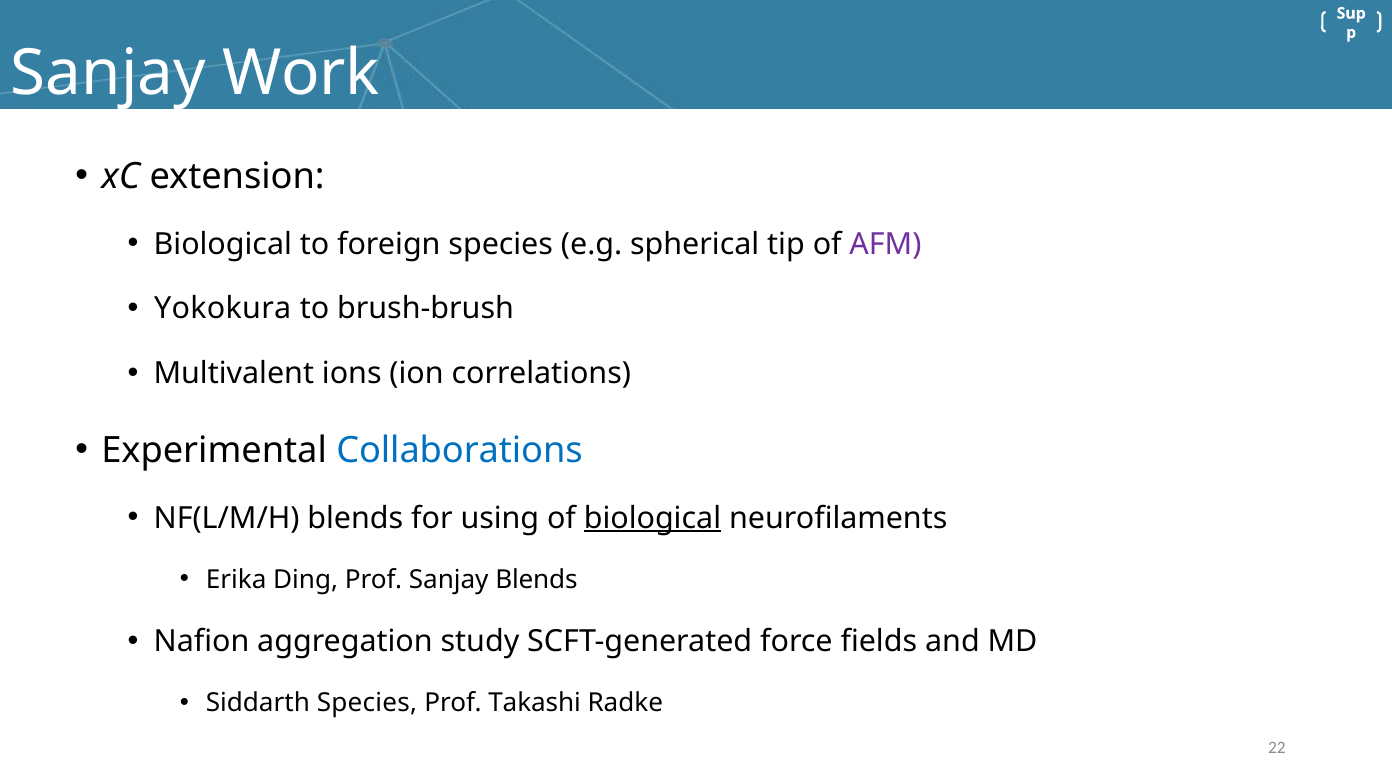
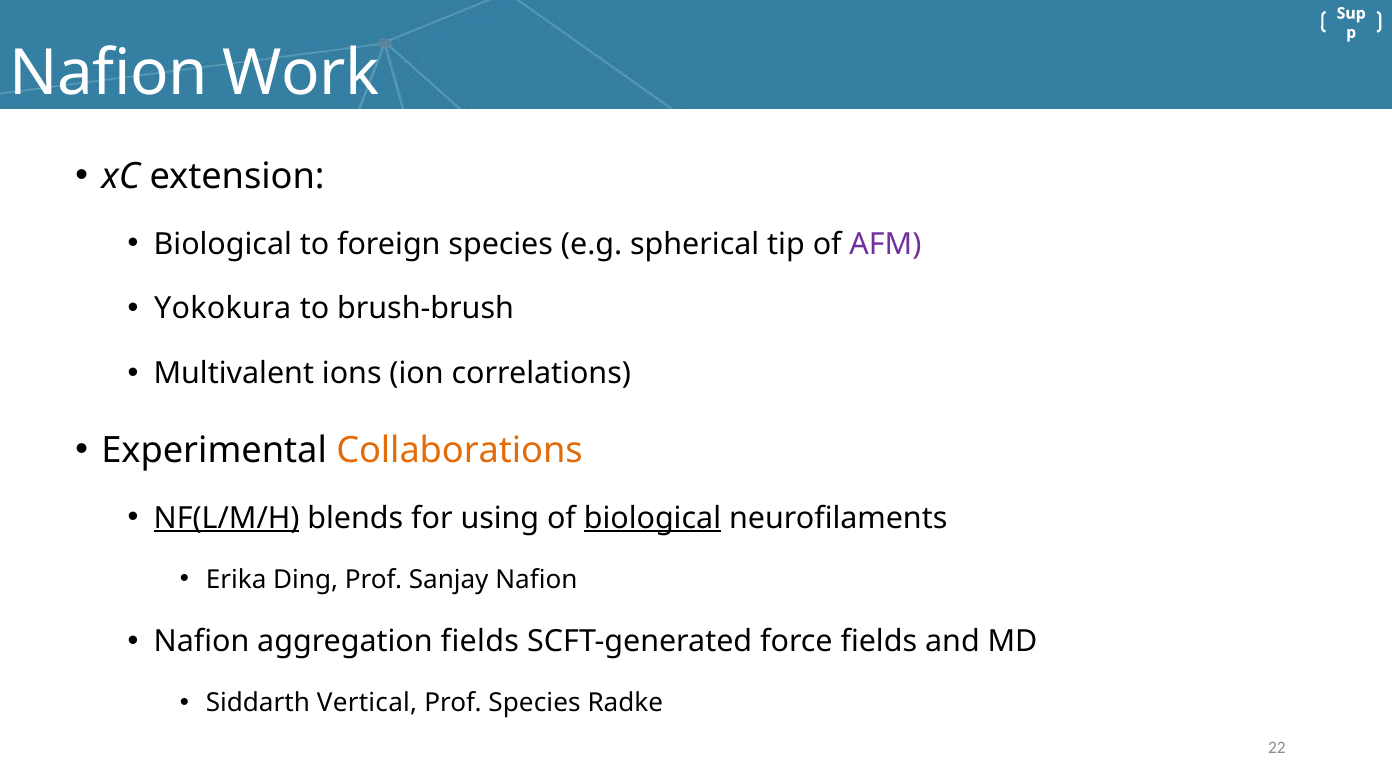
Sanjay: Sanjay -> Nafion (109, 73)
Collaborations colour: blue -> orange (460, 450)
NF(L/M/H underline: none -> present (227, 518)
Sanjay Blends: Blends -> Nafion (536, 579)
aggregation study: study -> fields (480, 642)
Siddarth Species: Species -> Vertical (367, 703)
Prof Takashi: Takashi -> Species (534, 703)
